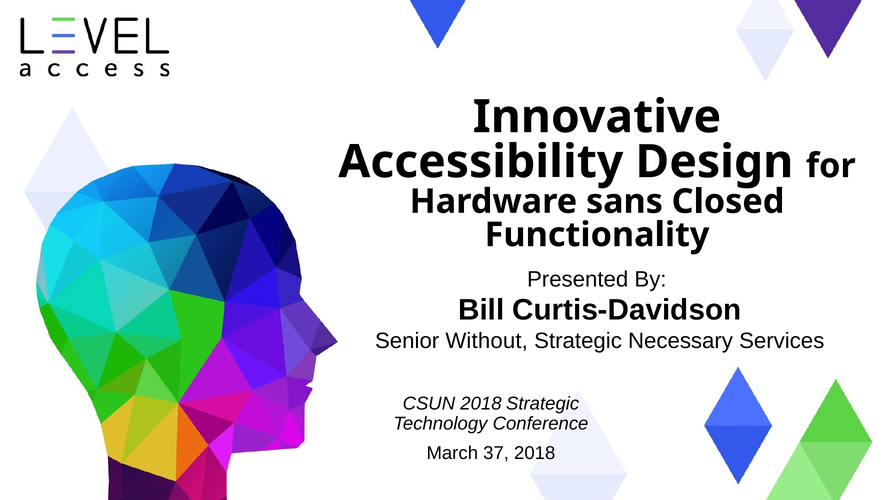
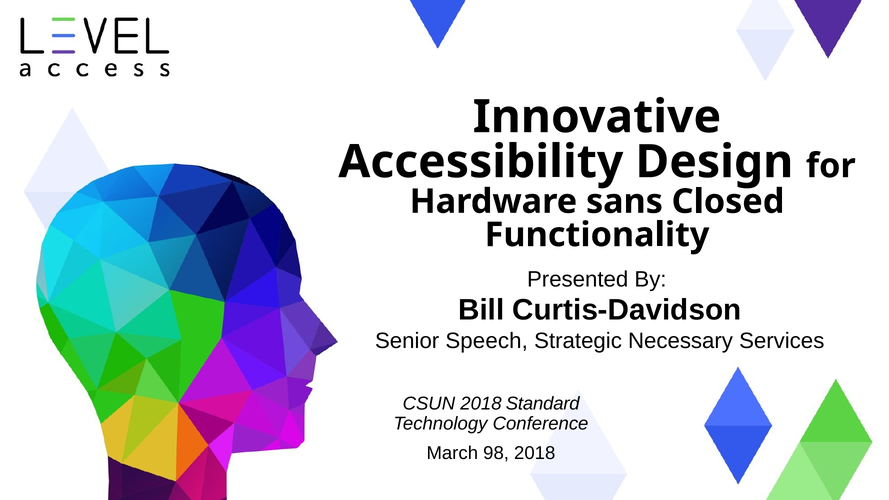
Without: Without -> Speech (487, 341)
2018 Strategic: Strategic -> Standard (543, 404)
37: 37 -> 98 (496, 453)
